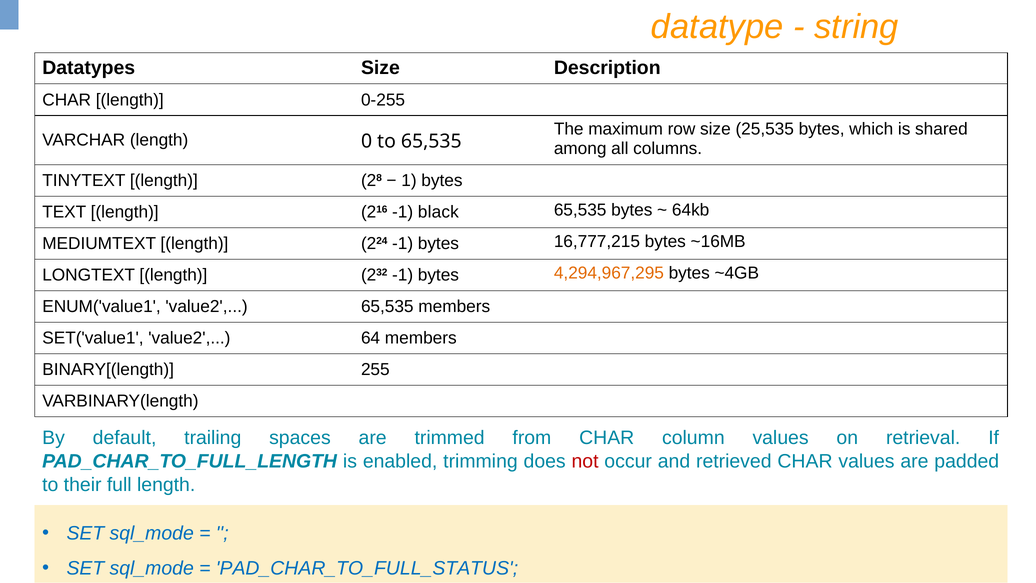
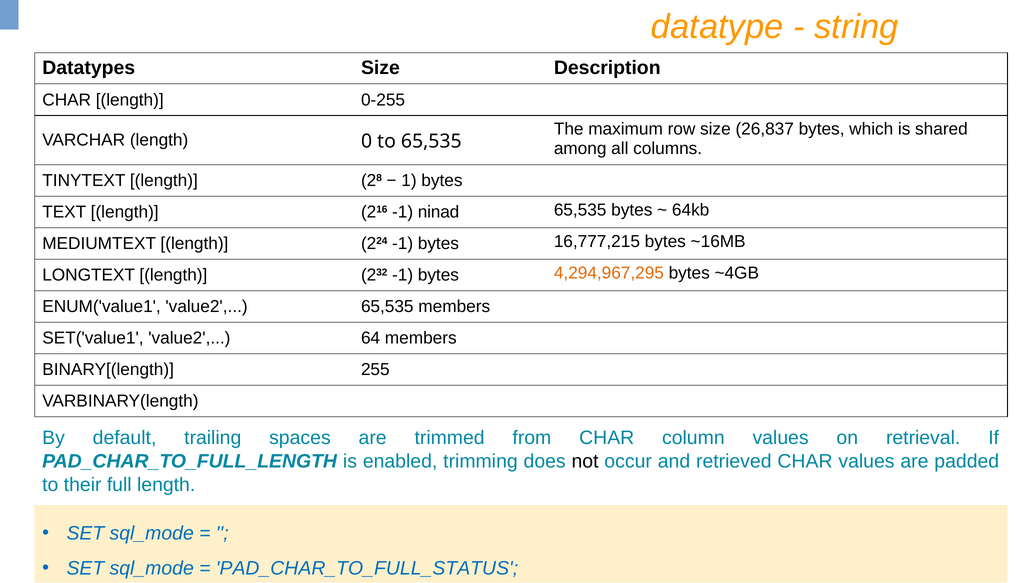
25,535: 25,535 -> 26,837 (765, 129)
black: black -> ninad (439, 212)
not colour: red -> black (585, 461)
